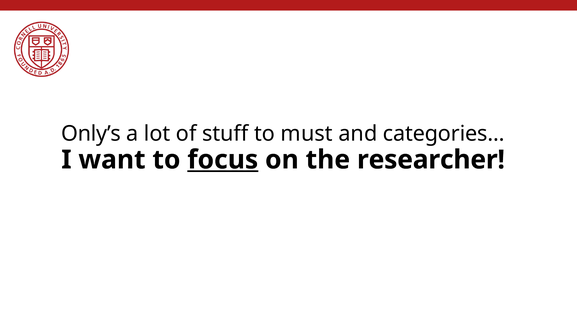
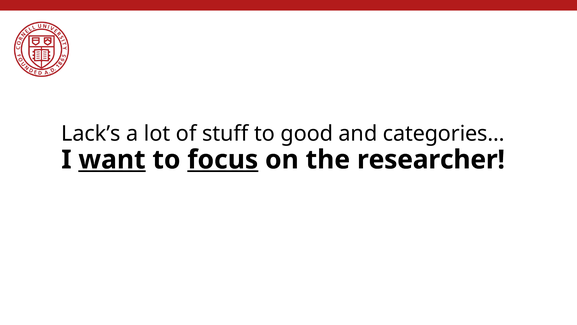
Only’s: Only’s -> Lack’s (91, 134)
must: must -> good (307, 134)
want underline: none -> present (112, 160)
